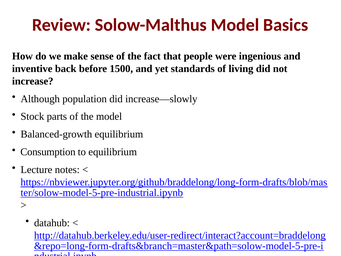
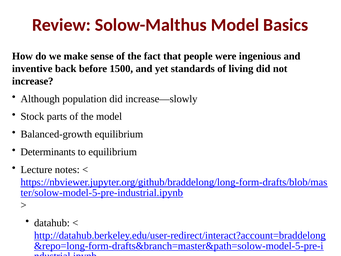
Consumption: Consumption -> Determinants (48, 152)
